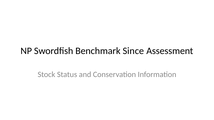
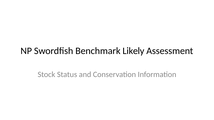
Since: Since -> Likely (133, 51)
